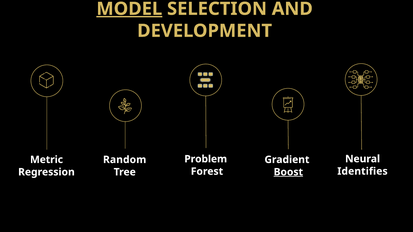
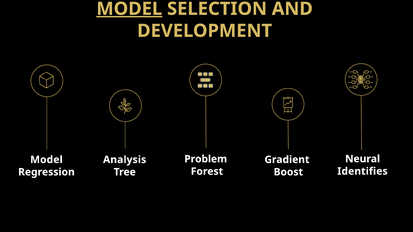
Metric: Metric -> Model (46, 160)
Random: Random -> Analysis (125, 160)
Boost underline: present -> none (288, 172)
